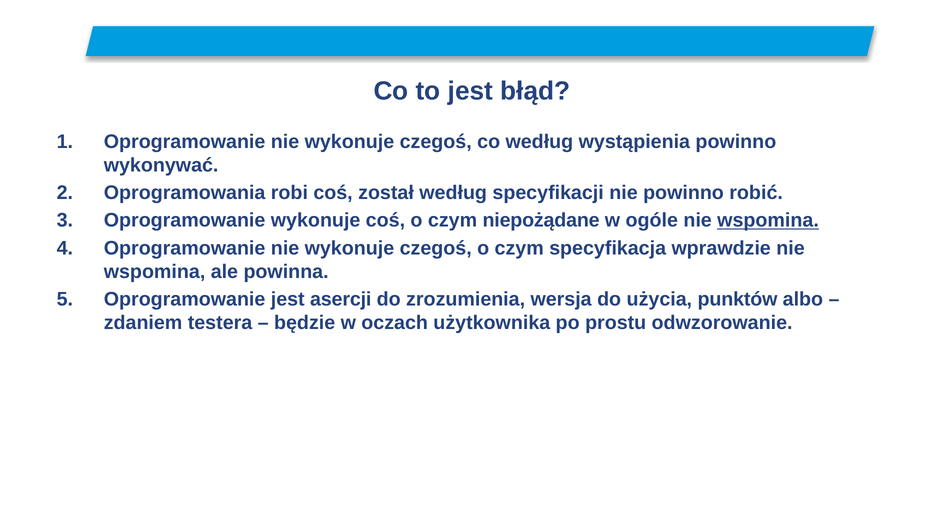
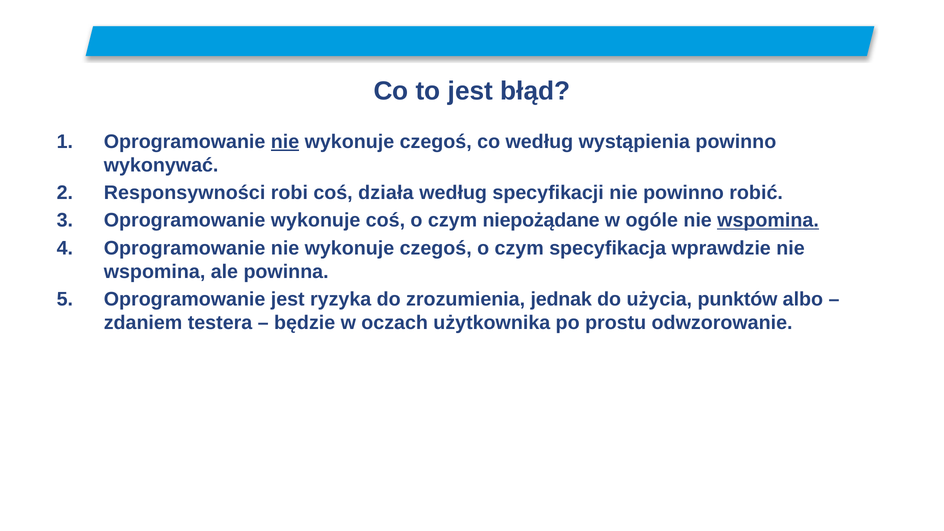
nie underline: none -> present (285, 142)
Oprogramowania: Oprogramowania -> Responsywności (185, 193)
został: został -> działa (386, 193)
asercji: asercji -> ryzyka (341, 299)
wersja: wersja -> jednak (561, 299)
